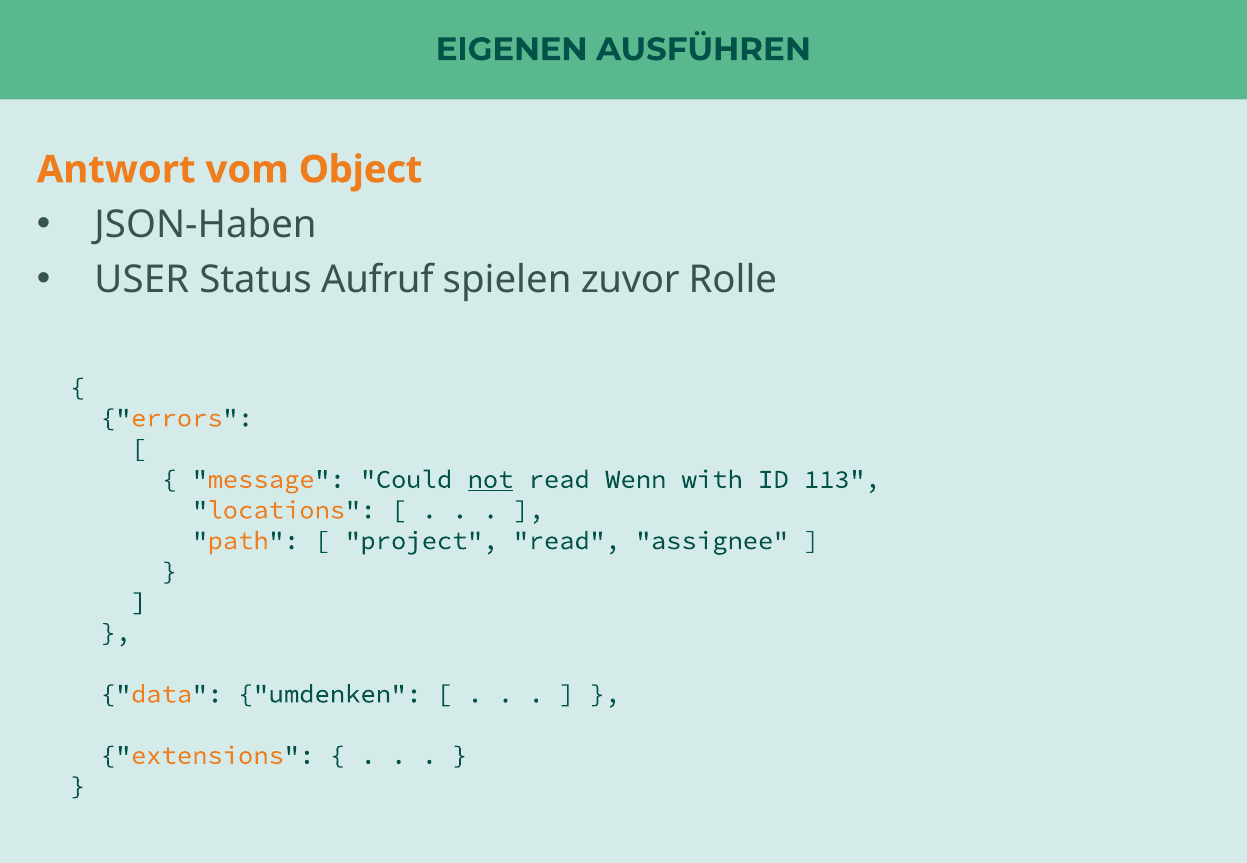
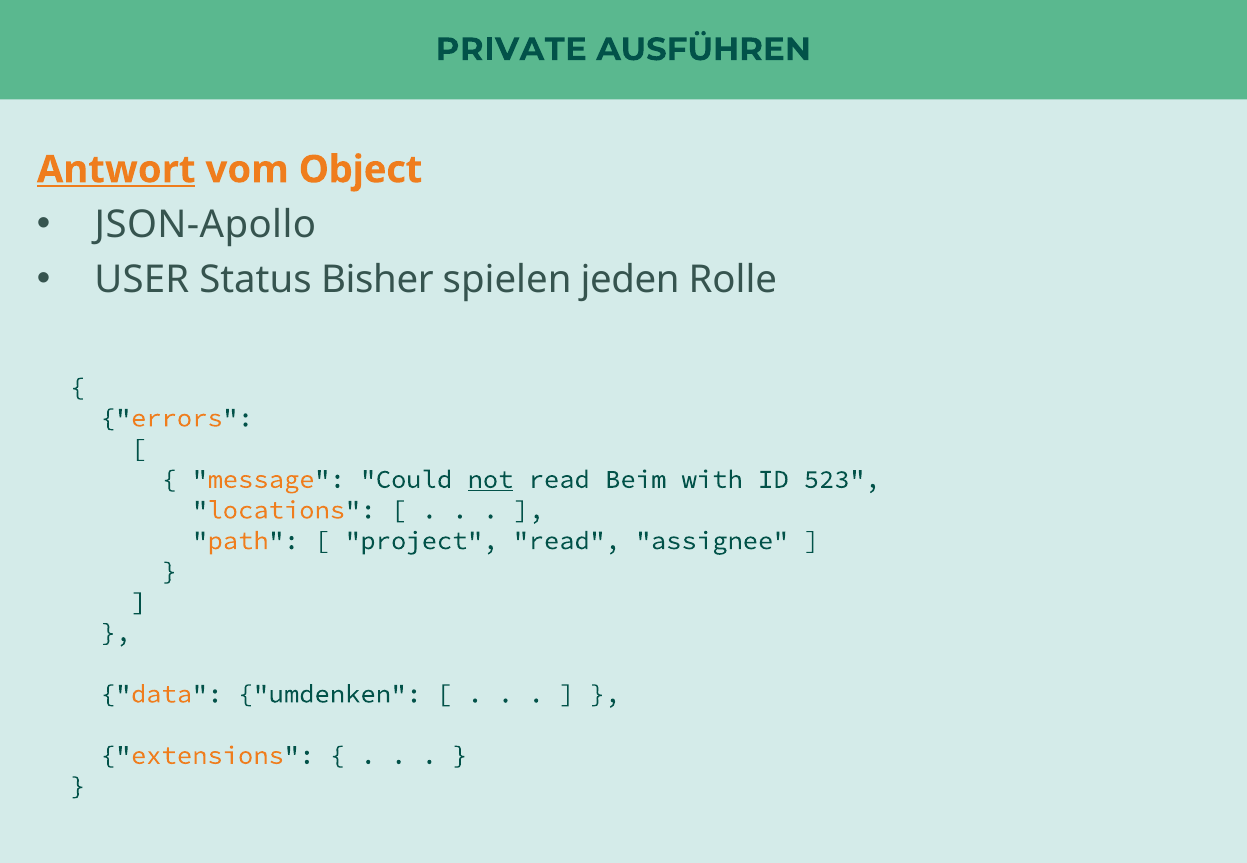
EIGENEN: EIGENEN -> PRIVATE (511, 49)
Antwort underline: none -> present (116, 170)
JSON-Haben: JSON-Haben -> JSON-Apollo (205, 225)
Aufruf: Aufruf -> Bisher (377, 280)
zuvor: zuvor -> jeden (630, 280)
Wenn: Wenn -> Beim (636, 479)
113: 113 -> 523 (842, 479)
